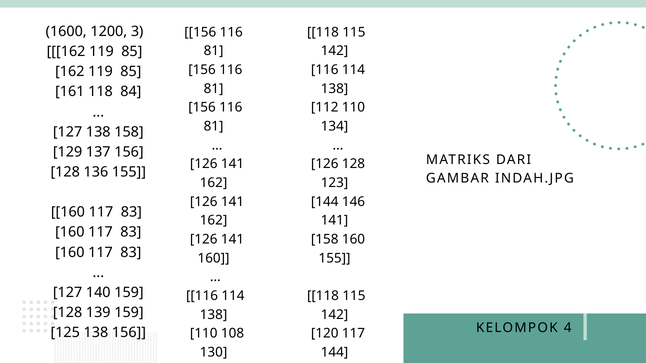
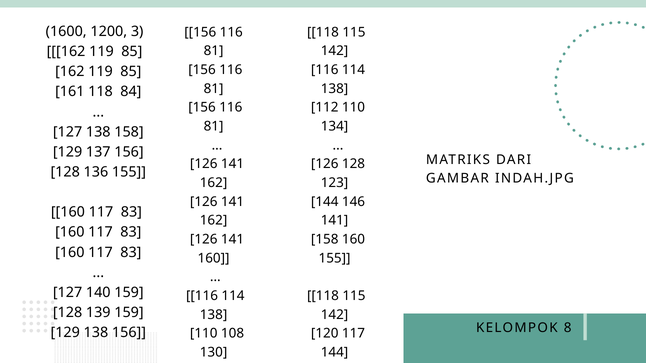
4: 4 -> 8 (568, 328)
125: 125 -> 129 (65, 333)
